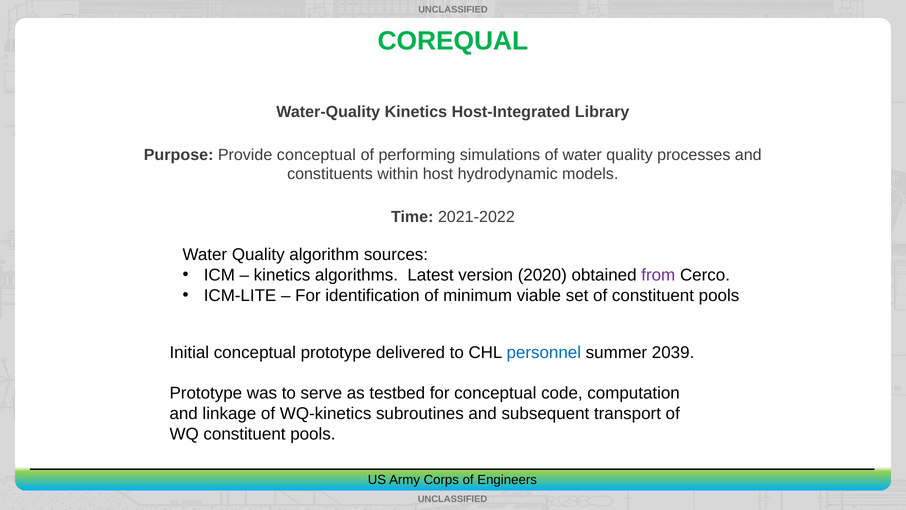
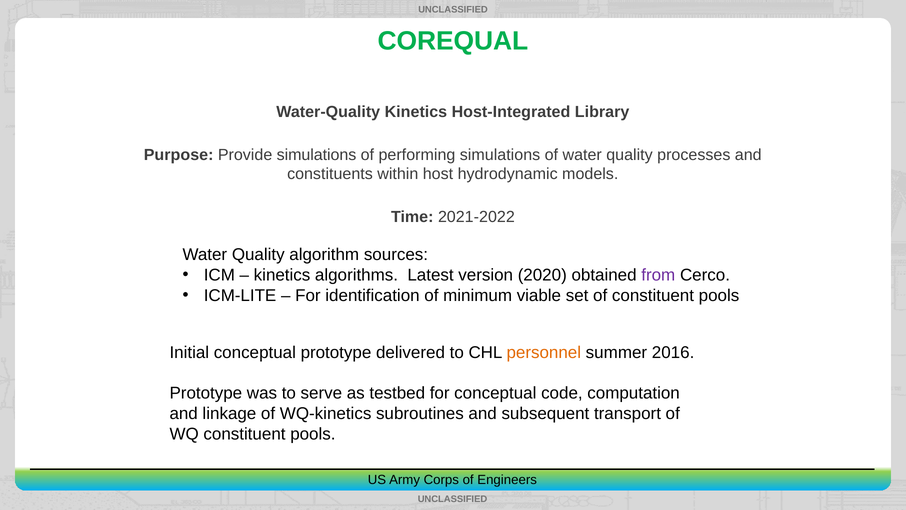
Provide conceptual: conceptual -> simulations (317, 155)
personnel colour: blue -> orange (544, 352)
2039: 2039 -> 2016 (673, 352)
